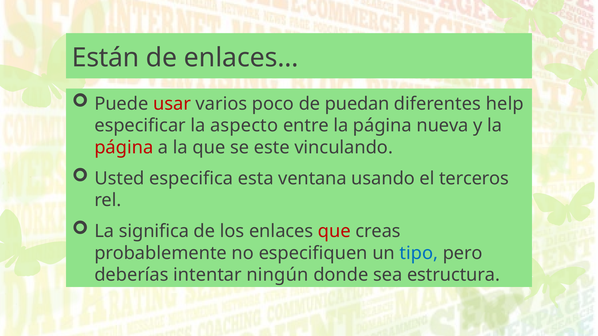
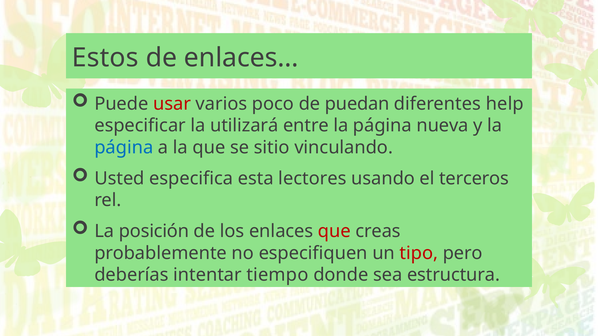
Están: Están -> Estos (105, 58)
aspecto: aspecto -> utilizará (244, 126)
página colour: red -> blue (124, 148)
este: este -> sitio (272, 148)
ventana: ventana -> lectores (312, 179)
significa: significa -> posición (154, 231)
tipo colour: blue -> red (419, 253)
ningún: ningún -> tiempo (277, 275)
